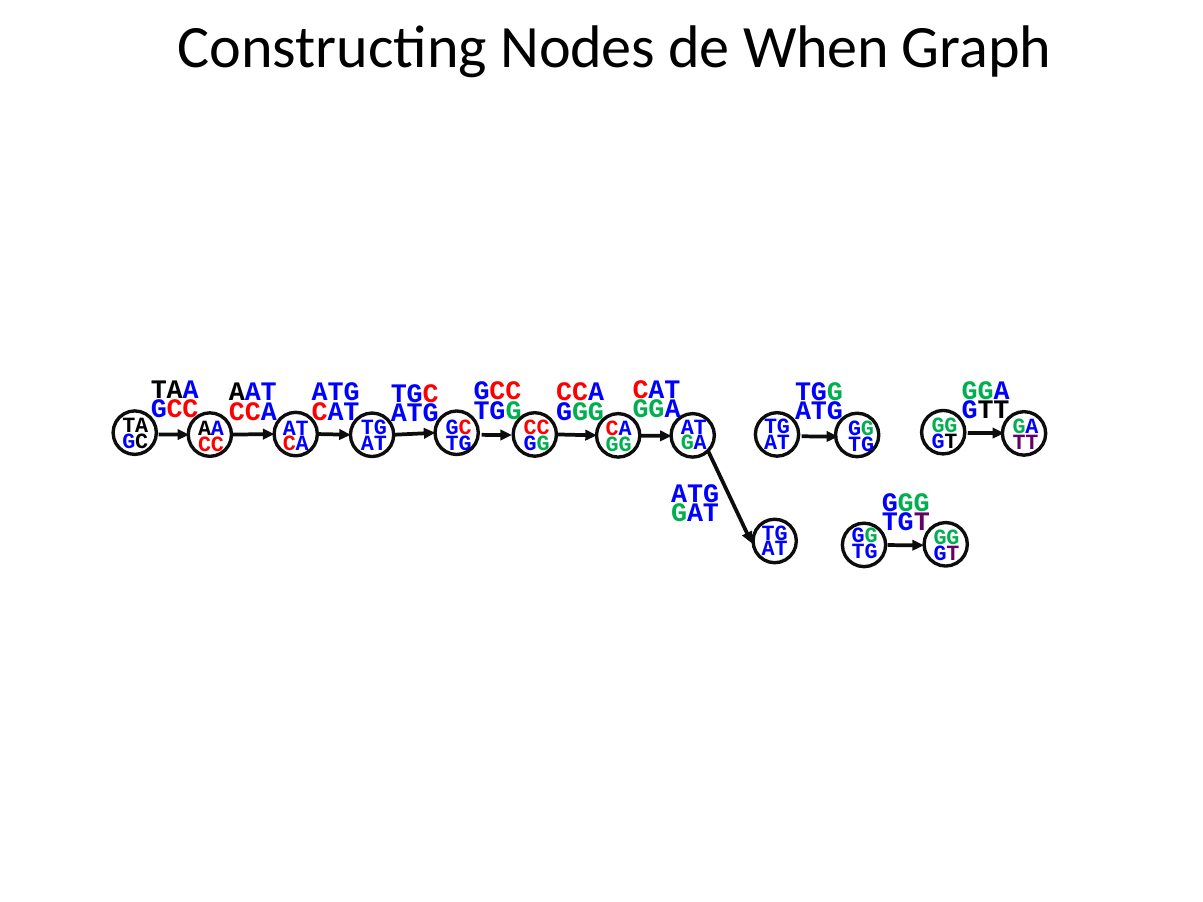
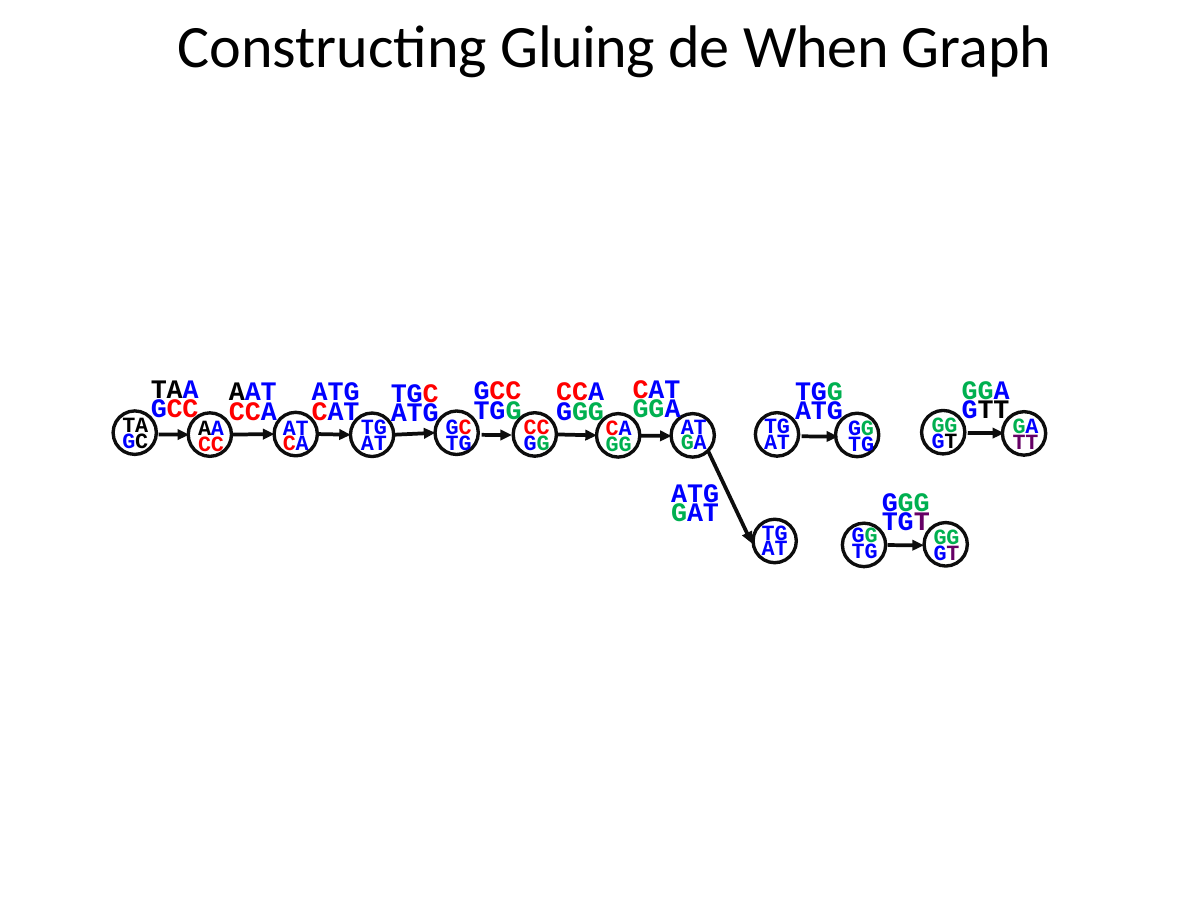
Nodes: Nodes -> Gluing (578, 48)
